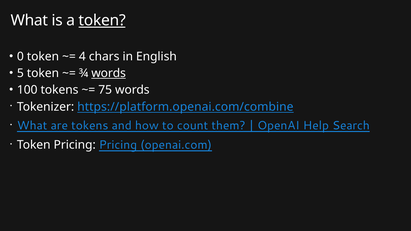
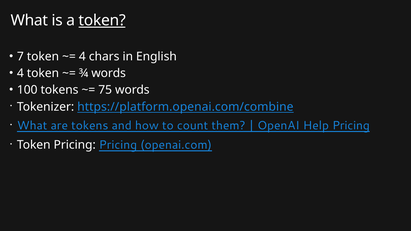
0: 0 -> 7 (20, 57)
5: 5 -> 4 (20, 73)
words underline: present -> none (109, 73)
Help Search: Search -> Pricing (351, 126)
